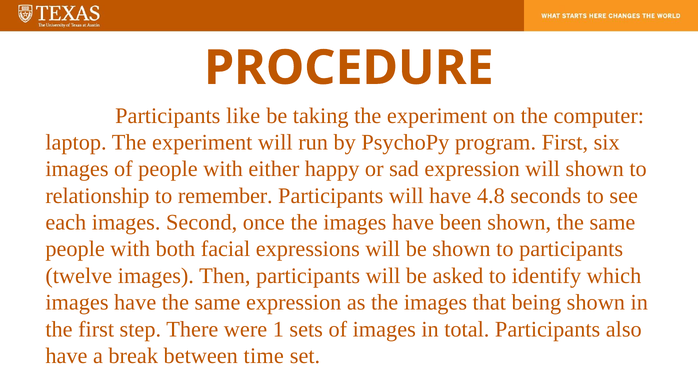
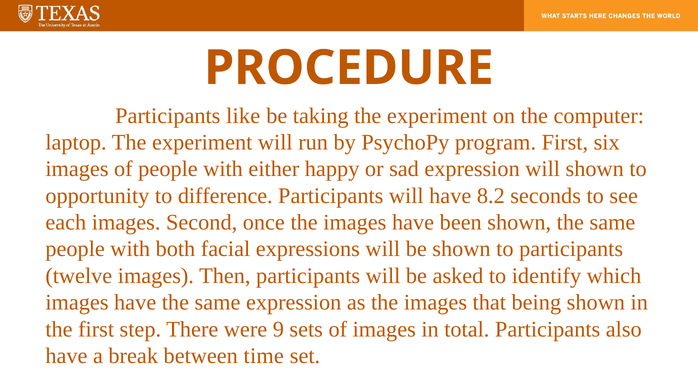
relationship: relationship -> opportunity (97, 196)
remember: remember -> difference (225, 196)
4.8: 4.8 -> 8.2 (491, 196)
1: 1 -> 9 (278, 330)
